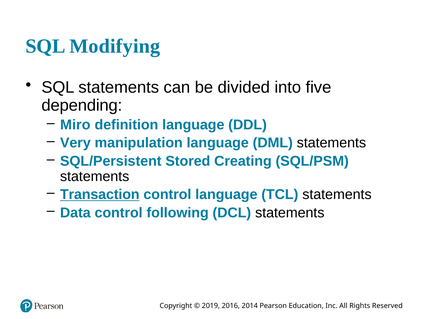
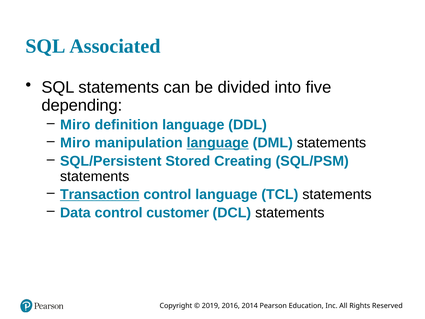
Modifying: Modifying -> Associated (115, 46)
Very: Very -> Miro (75, 143)
language underline: none -> present (218, 143)
following: following -> customer (178, 213)
